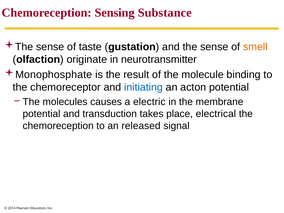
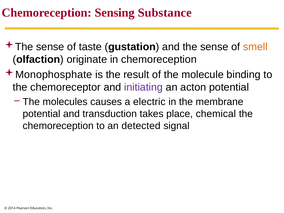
in neurotransmitter: neurotransmitter -> chemoreception (159, 59)
initiating colour: blue -> purple (143, 87)
electrical: electrical -> chemical (216, 114)
released: released -> detected (141, 126)
